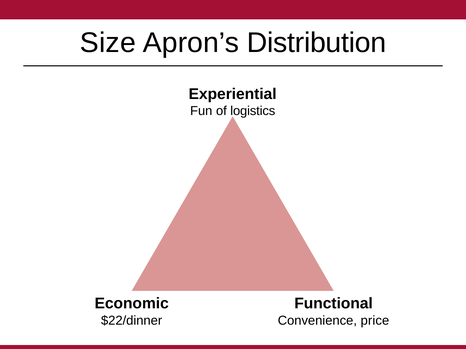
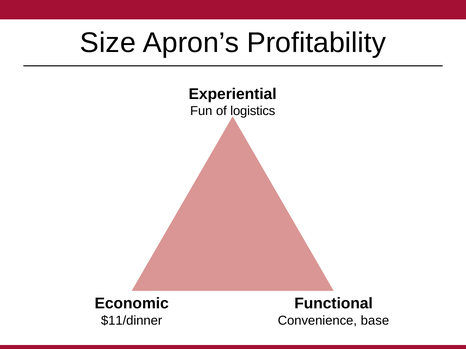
Distribution: Distribution -> Profitability (316, 43)
$22/dinner: $22/dinner -> $11/dinner (132, 321)
price: price -> base (375, 321)
